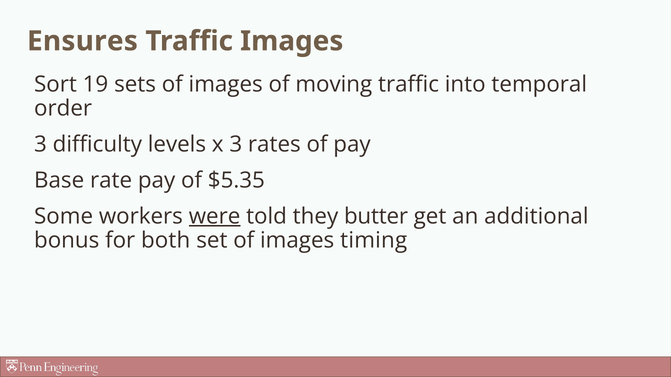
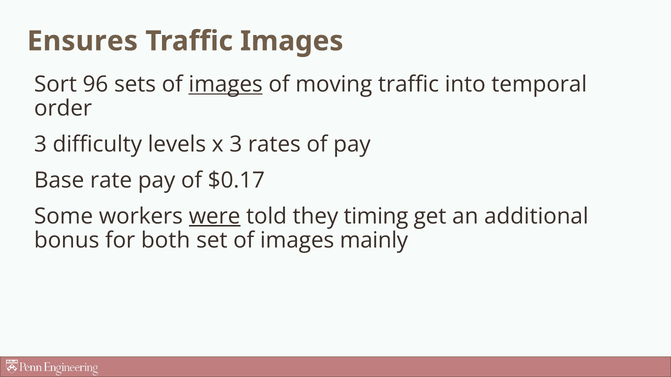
19: 19 -> 96 (95, 84)
images underline: none -> present (226, 84)
$5.35: $5.35 -> $0.17 (236, 181)
butter: butter -> timing (376, 216)
timing: timing -> mainly (374, 241)
